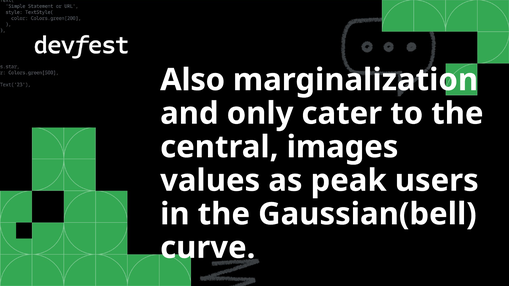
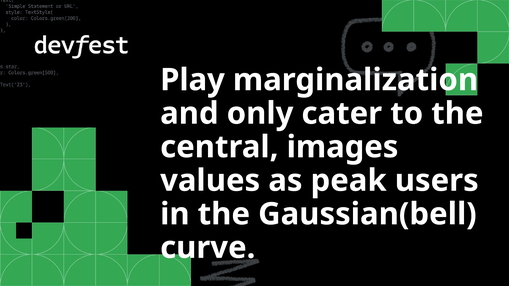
Also: Also -> Play (192, 80)
